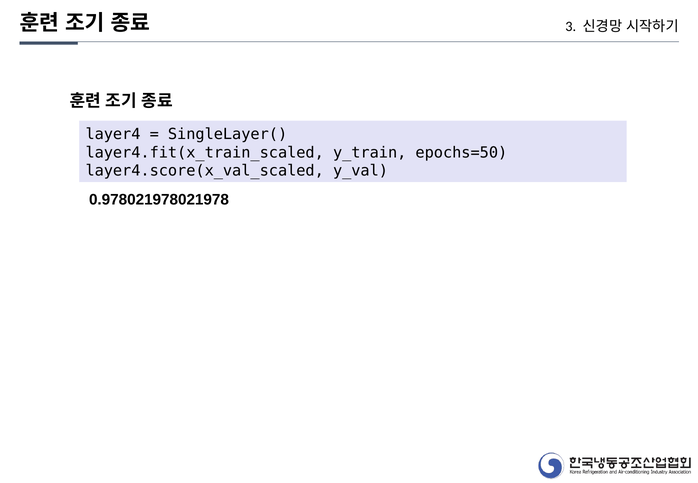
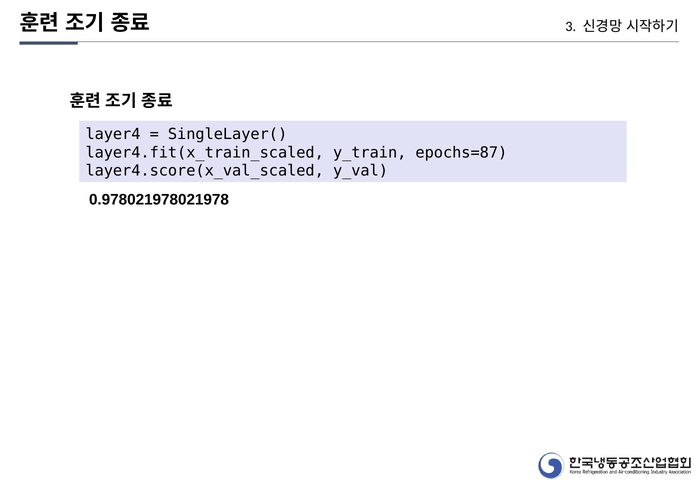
epochs=50: epochs=50 -> epochs=87 (461, 153)
